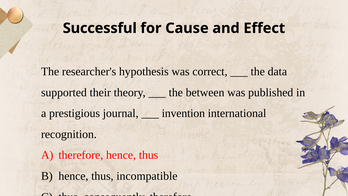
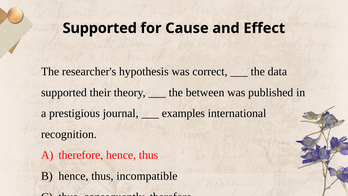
Successful: Successful -> Supported (100, 28)
invention: invention -> examples (183, 113)
